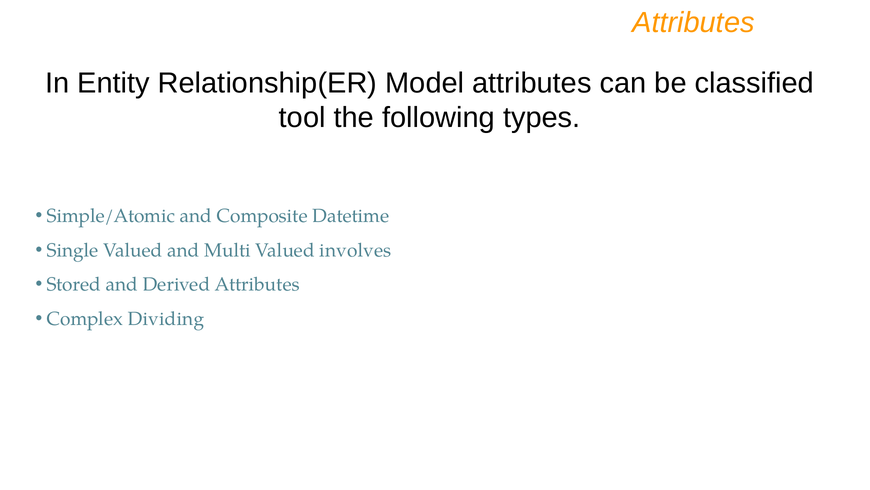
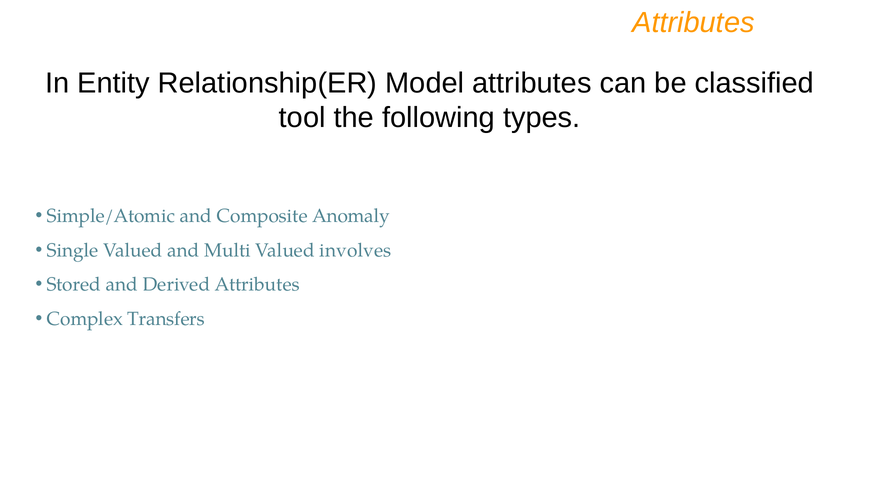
Datetime: Datetime -> Anomaly (351, 216)
Dividing: Dividing -> Transfers (166, 318)
